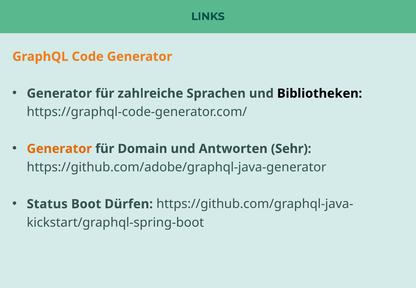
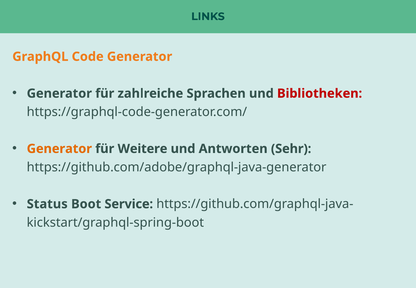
Bibliotheken colour: black -> red (320, 93)
Domain: Domain -> Weitere (142, 149)
Dürfen: Dürfen -> Service (129, 204)
